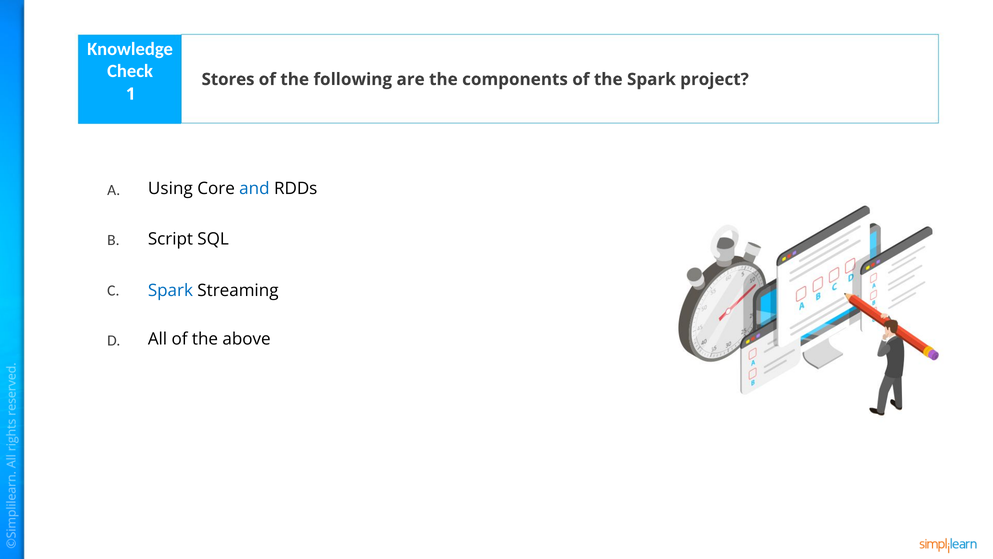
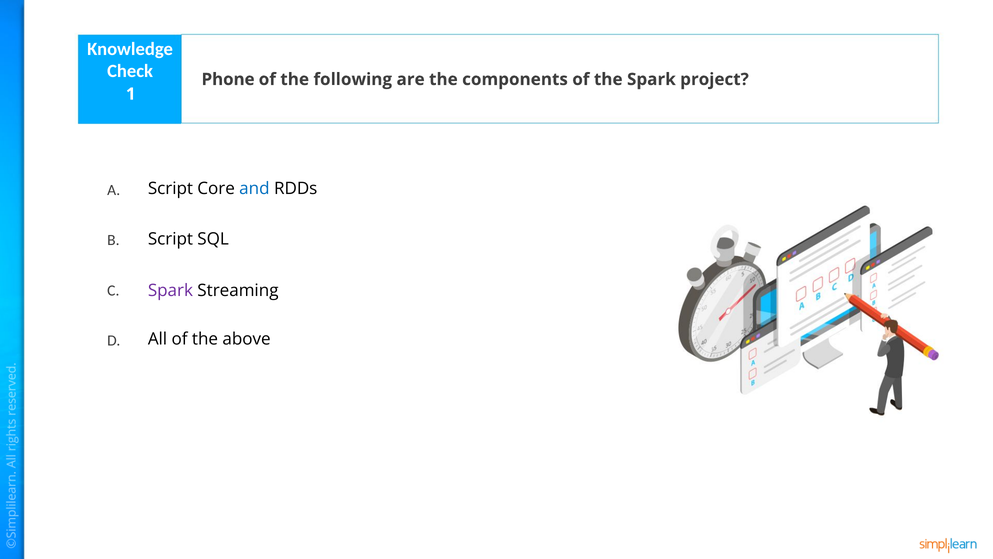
Stores: Stores -> Phone (228, 79)
Using: Using -> Script (170, 189)
Spark colour: blue -> purple (170, 291)
